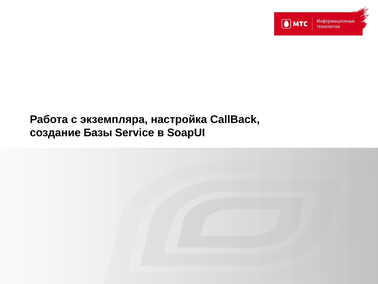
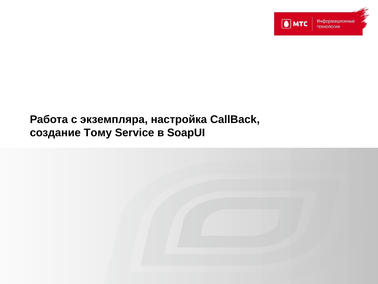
Базы: Базы -> Тому (98, 133)
